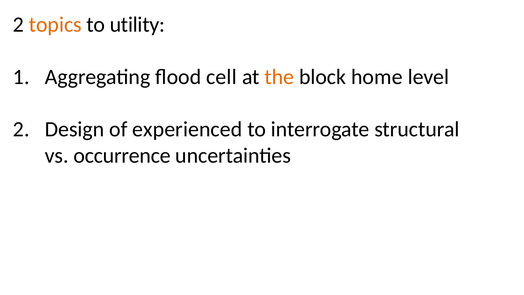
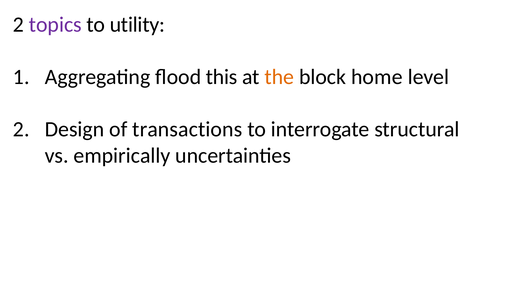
topics colour: orange -> purple (55, 25)
cell: cell -> this (222, 77)
experienced: experienced -> transactions (187, 129)
occurrence: occurrence -> empirically (122, 156)
